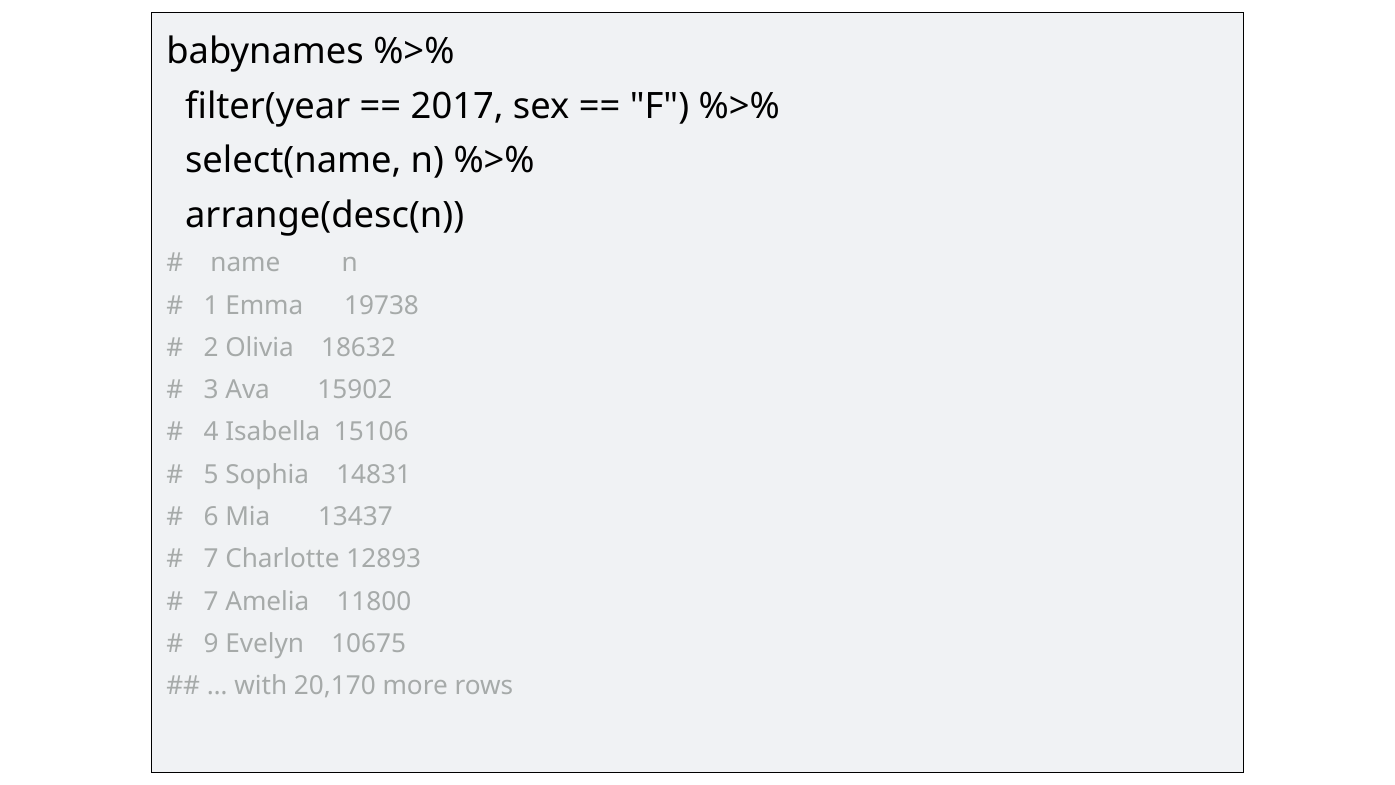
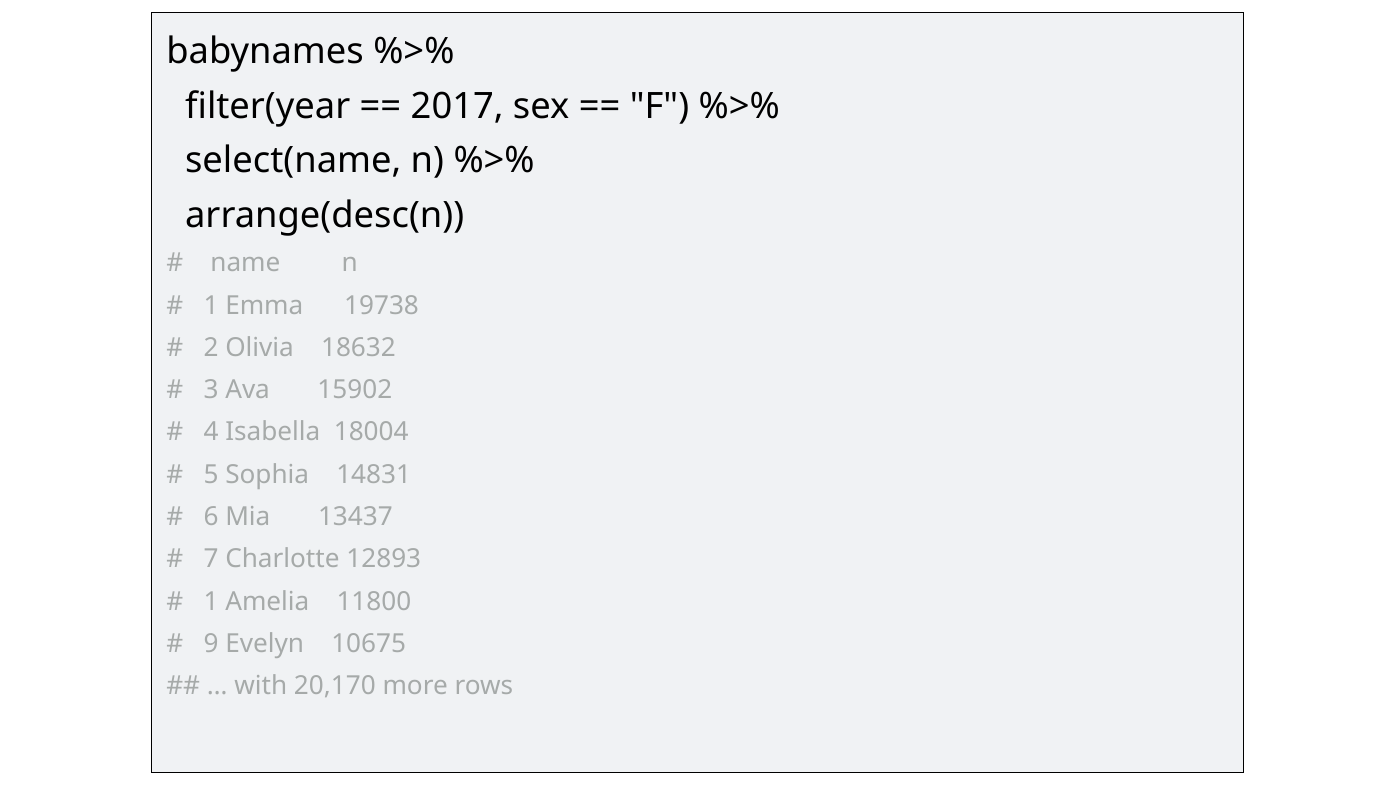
15106: 15106 -> 18004 (371, 432)
7: 7 -> 1 (211, 601)
